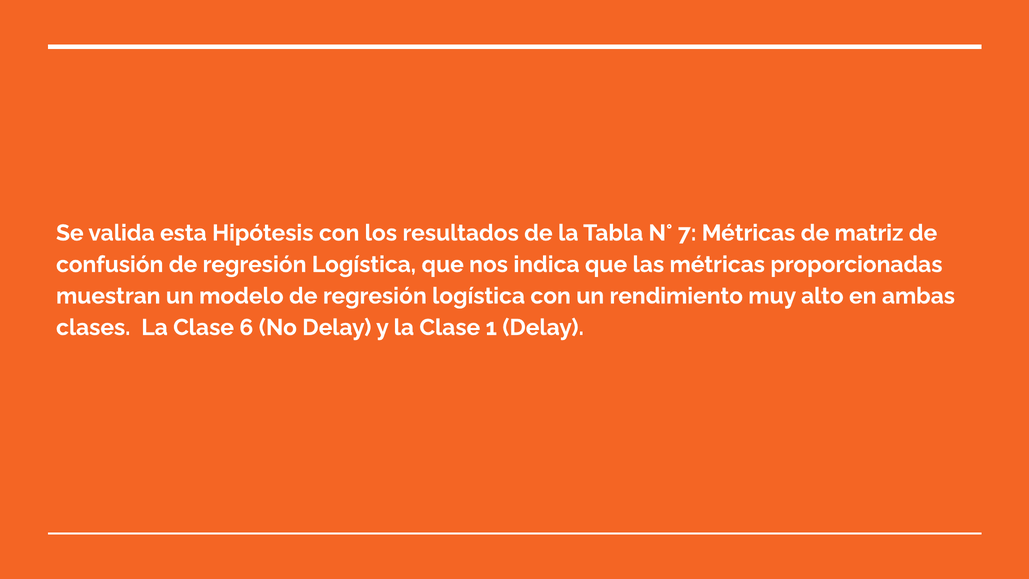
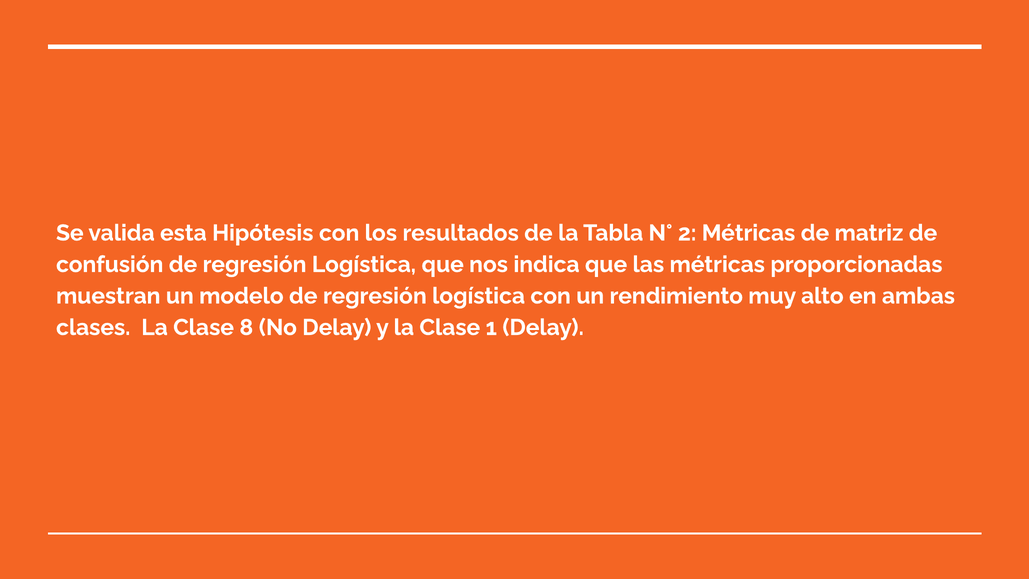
7: 7 -> 2 (687, 233)
6: 6 -> 8 (246, 327)
